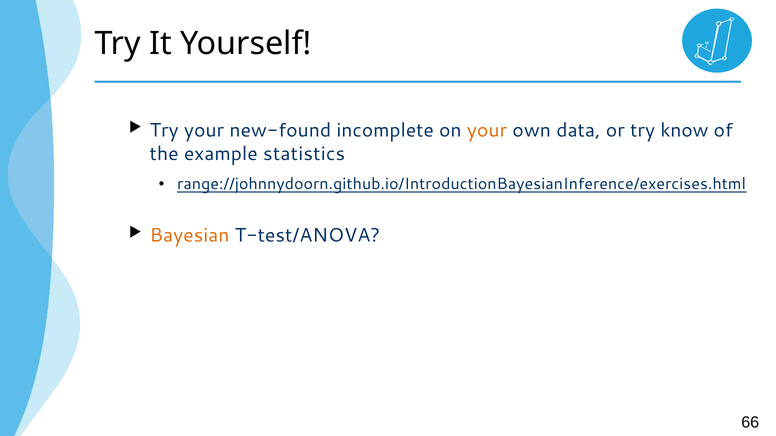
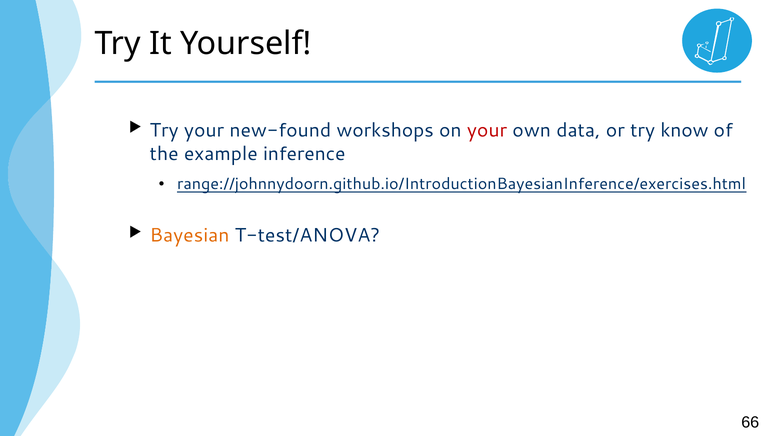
incomplete: incomplete -> workshops (385, 131)
your colour: orange -> red (487, 131)
statistics: statistics -> inference (304, 154)
